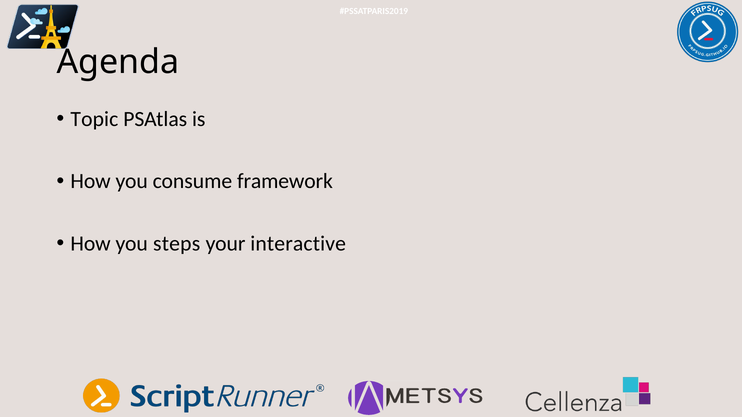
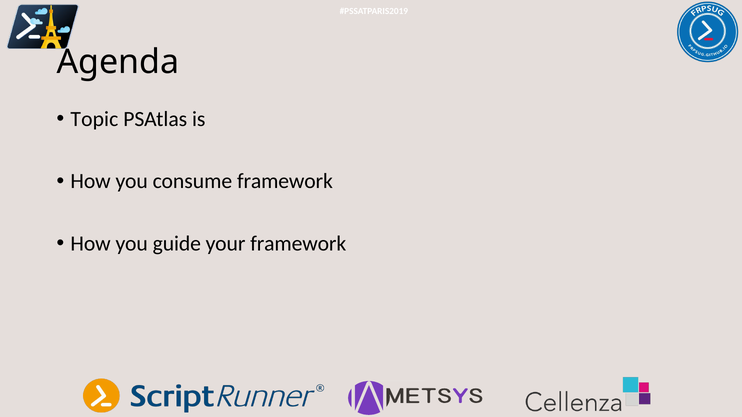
steps: steps -> guide (177, 244)
your interactive: interactive -> framework (298, 244)
